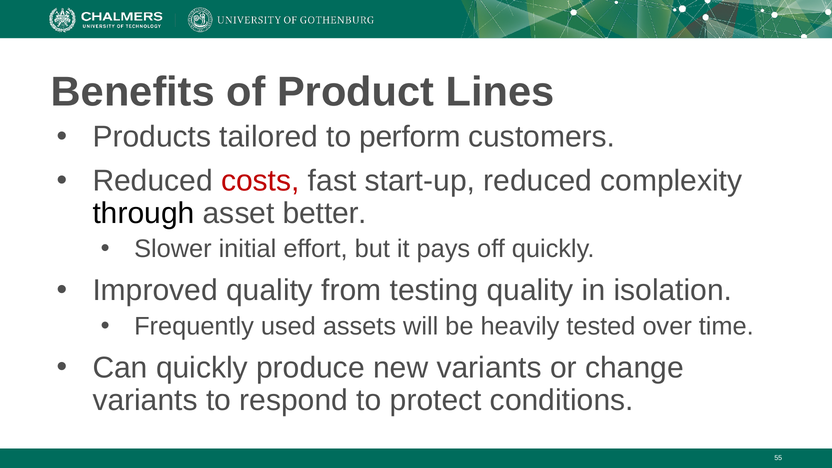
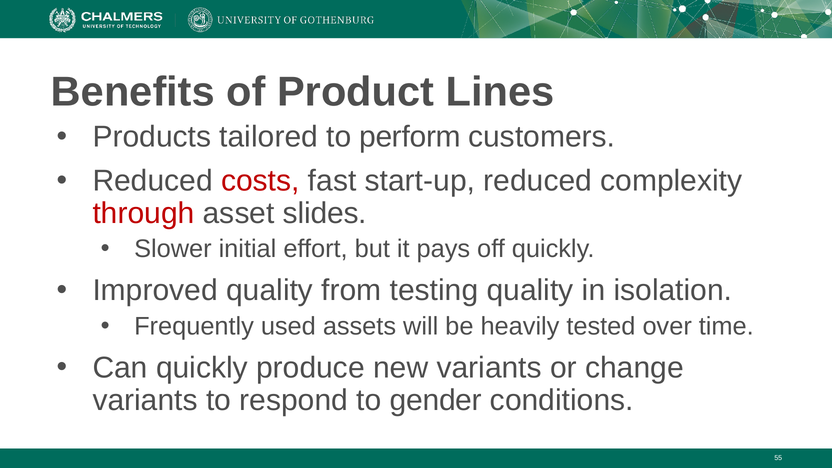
through colour: black -> red (144, 213)
better: better -> slides (325, 213)
protect: protect -> gender (436, 400)
